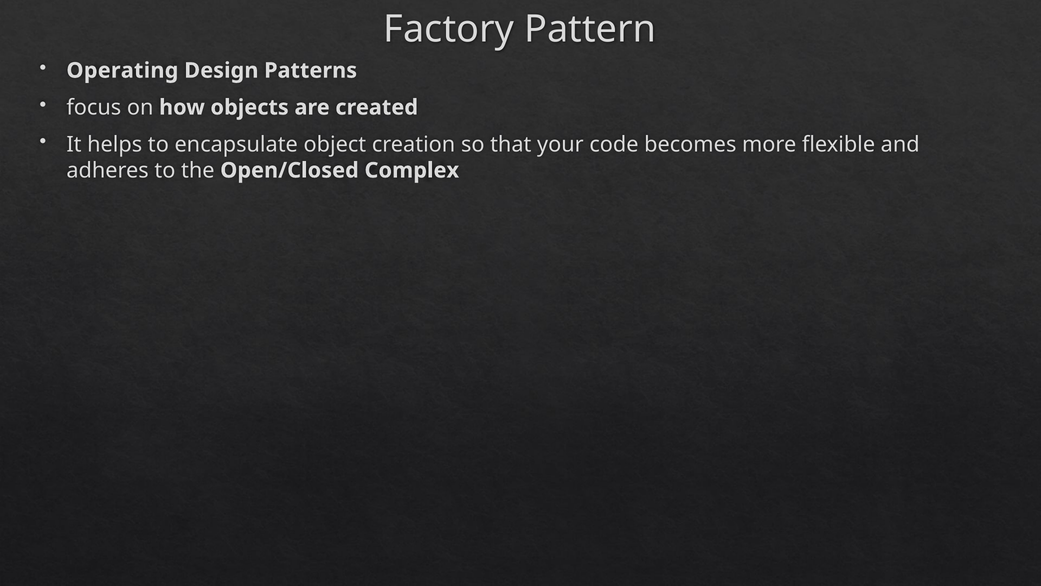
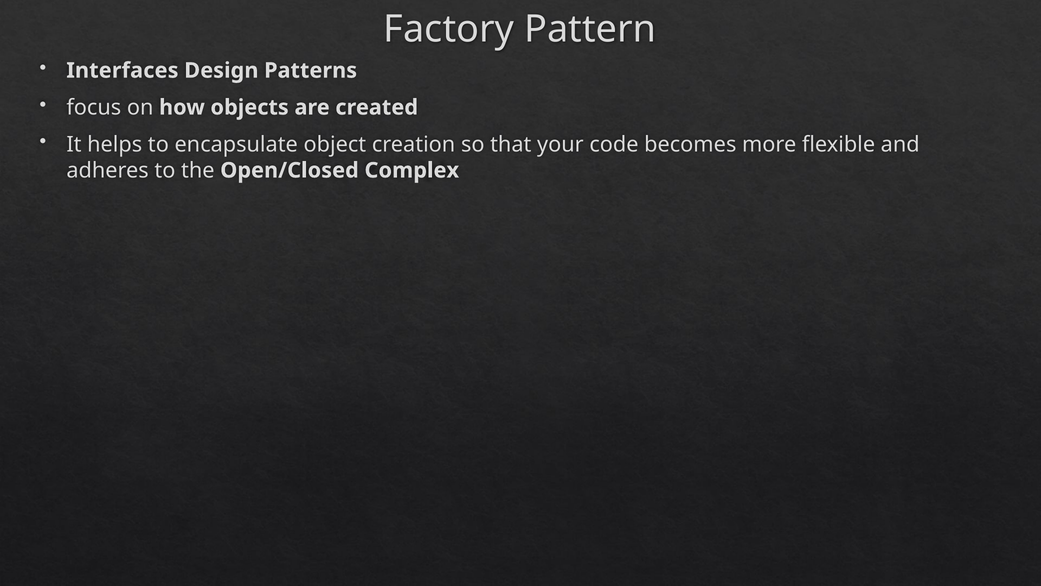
Operating: Operating -> Interfaces (122, 70)
